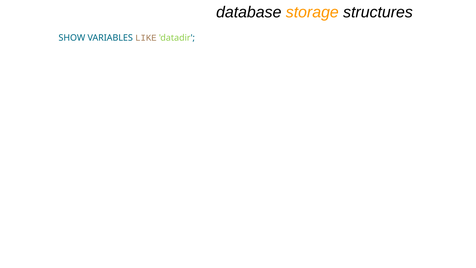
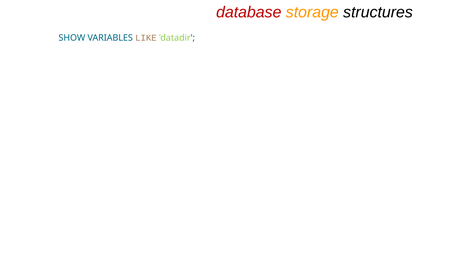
database colour: black -> red (249, 12)
